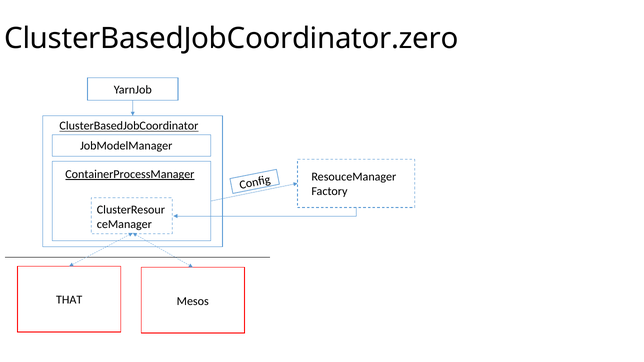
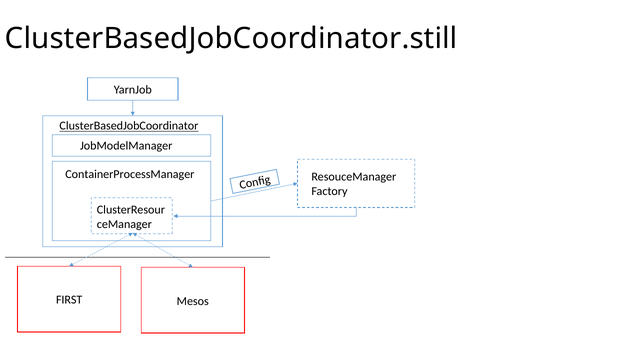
ClusterBasedJobCoordinator.zero: ClusterBasedJobCoordinator.zero -> ClusterBasedJobCoordinator.still (231, 38)
ContainerProcessManager underline: present -> none (130, 174)
THAT: THAT -> FIRST (69, 300)
